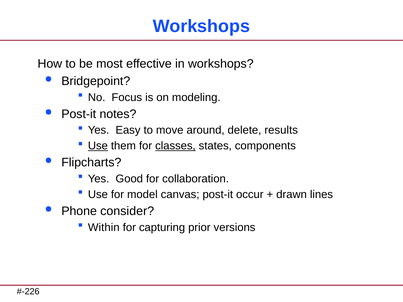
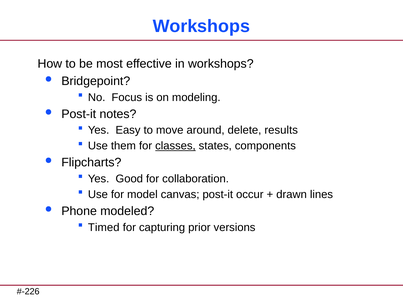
Use underline: present -> none (98, 146)
consider: consider -> modeled (127, 211)
Within: Within -> Timed (104, 228)
